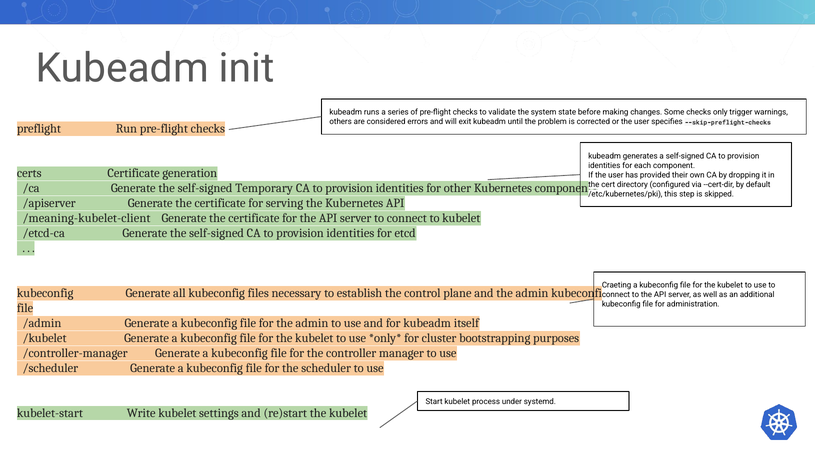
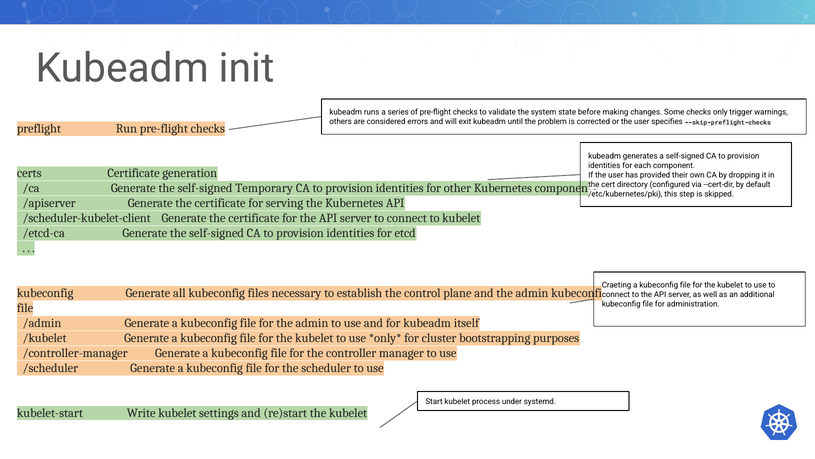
/meaning-kubelet-client: /meaning-kubelet-client -> /scheduler-kubelet-client (87, 218)
